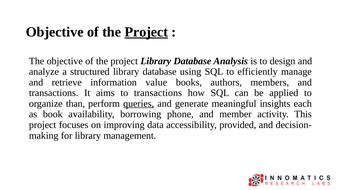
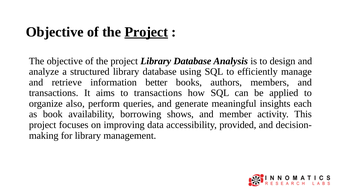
value: value -> better (156, 82)
than: than -> also (75, 104)
queries underline: present -> none (139, 104)
phone: phone -> shows (180, 114)
